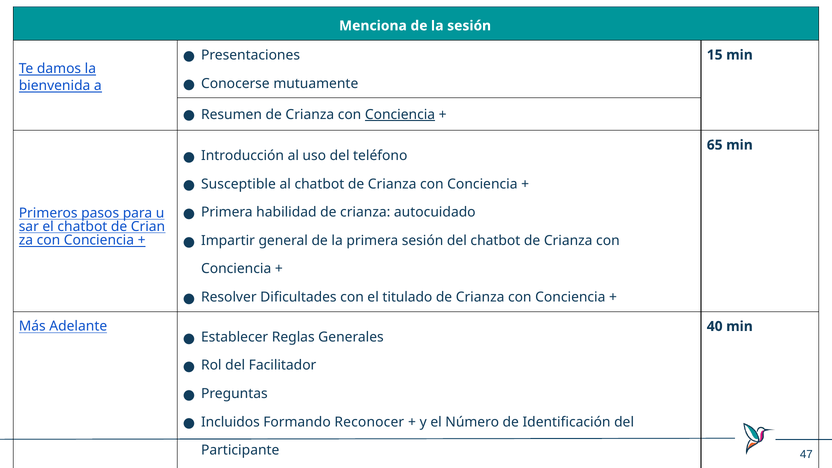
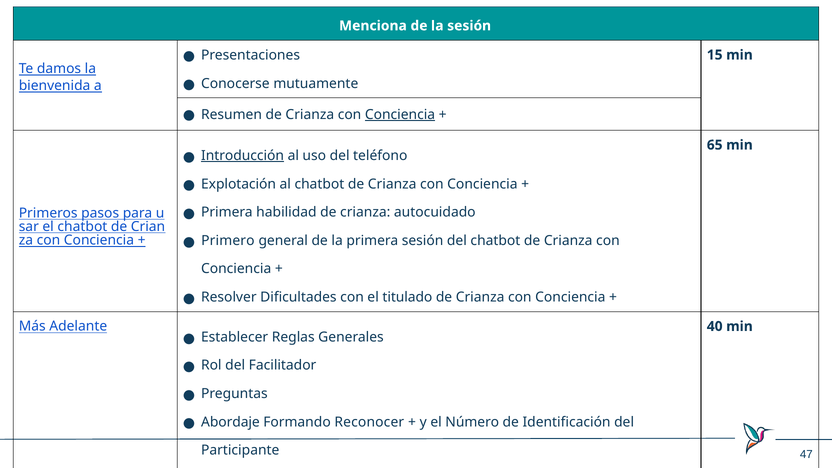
Introducción underline: none -> present (243, 156)
Susceptible: Susceptible -> Explotación (239, 184)
Impartir: Impartir -> Primero (228, 241)
Incluidos: Incluidos -> Abordaje (230, 422)
